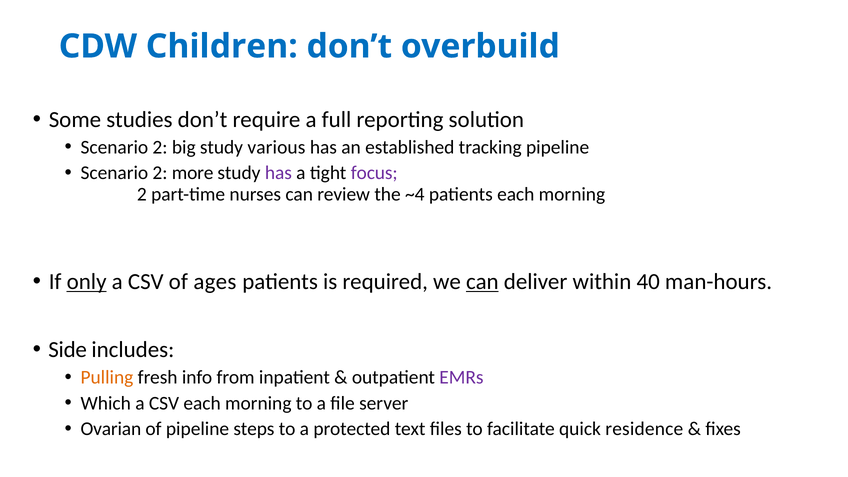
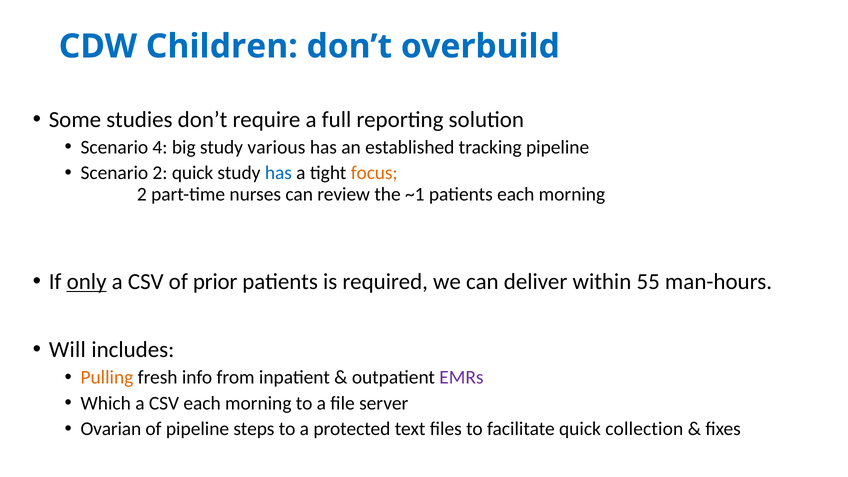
2: 2 -> 4 (160, 147)
2 more: more -> quick (193, 173)
has colour: purple -> blue (278, 173)
focus colour: purple -> orange (374, 173)
~4: ~4 -> ~1 (415, 194)
ages: ages -> prior (215, 282)
can underline: present -> none (482, 282)
40: 40 -> 55 (648, 282)
Side: Side -> Will (67, 350)
residence: residence -> collection (644, 429)
